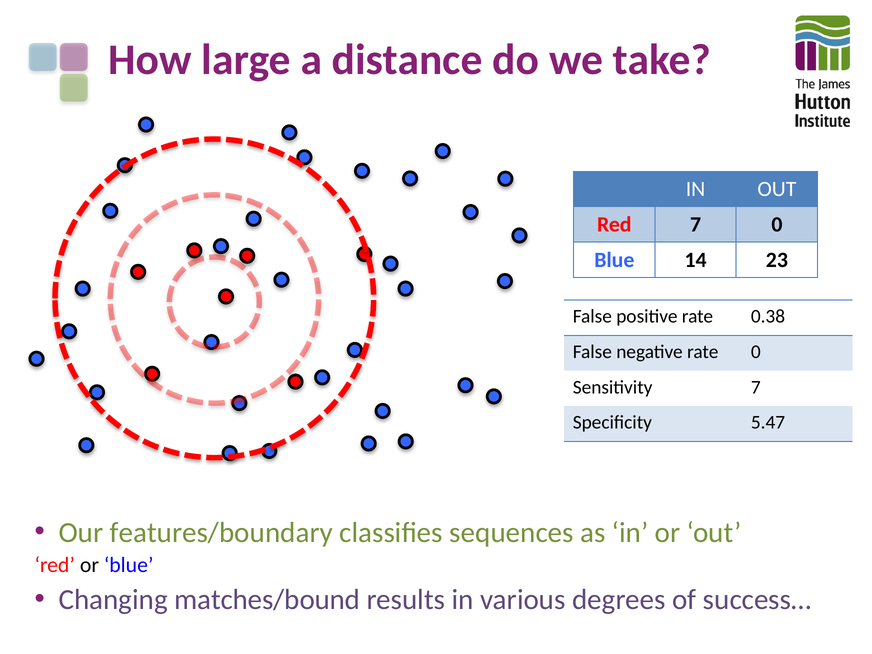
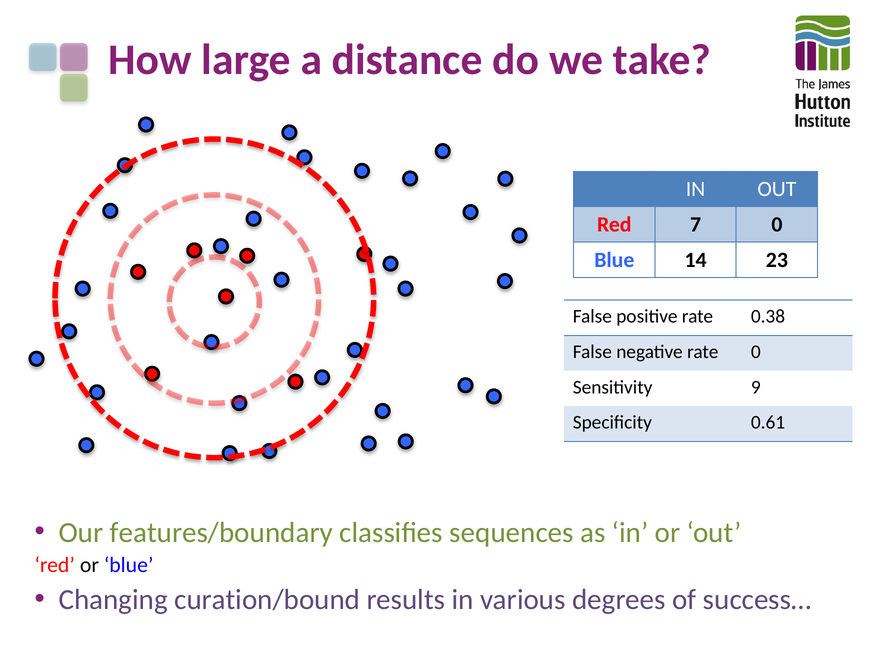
Sensitivity 7: 7 -> 9 (756, 387)
5.47: 5.47 -> 0.61 (768, 423)
matches/bound: matches/bound -> curation/bound (267, 600)
